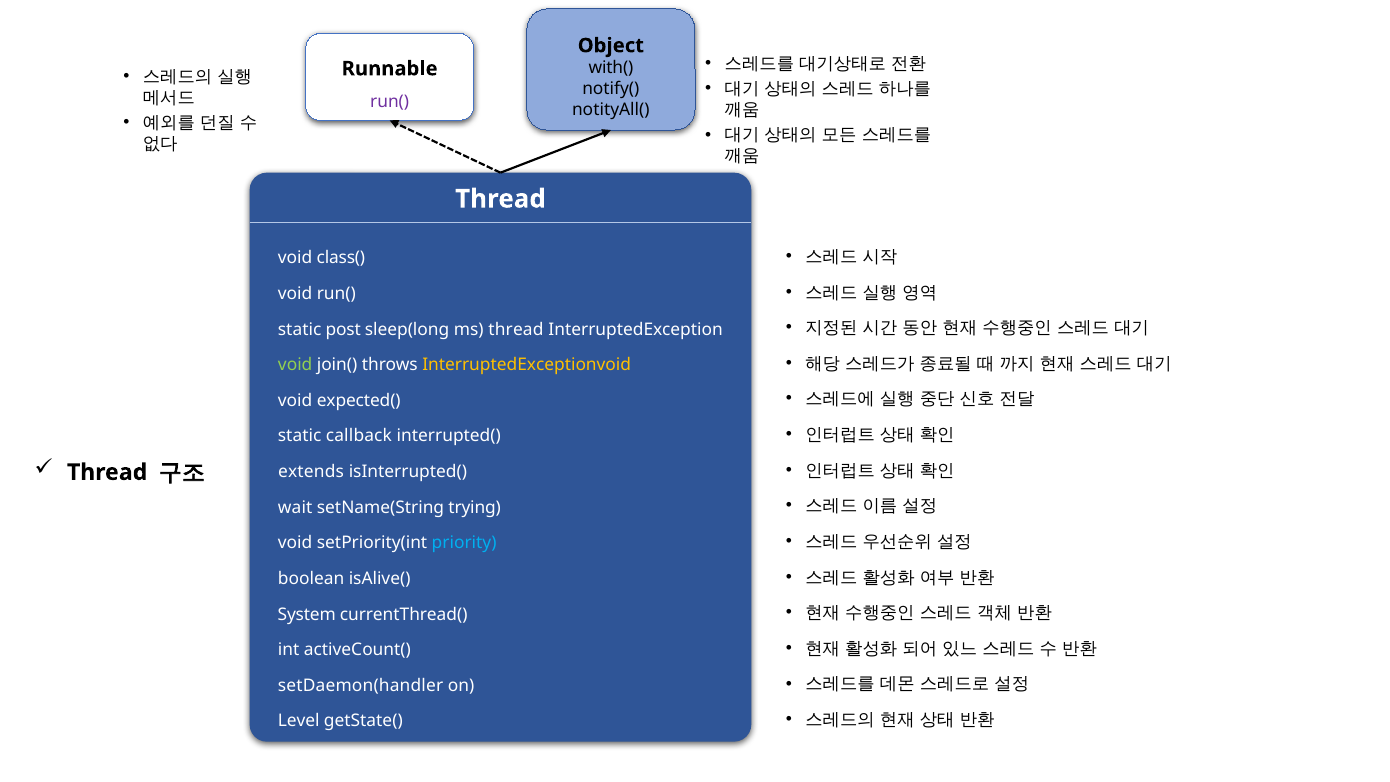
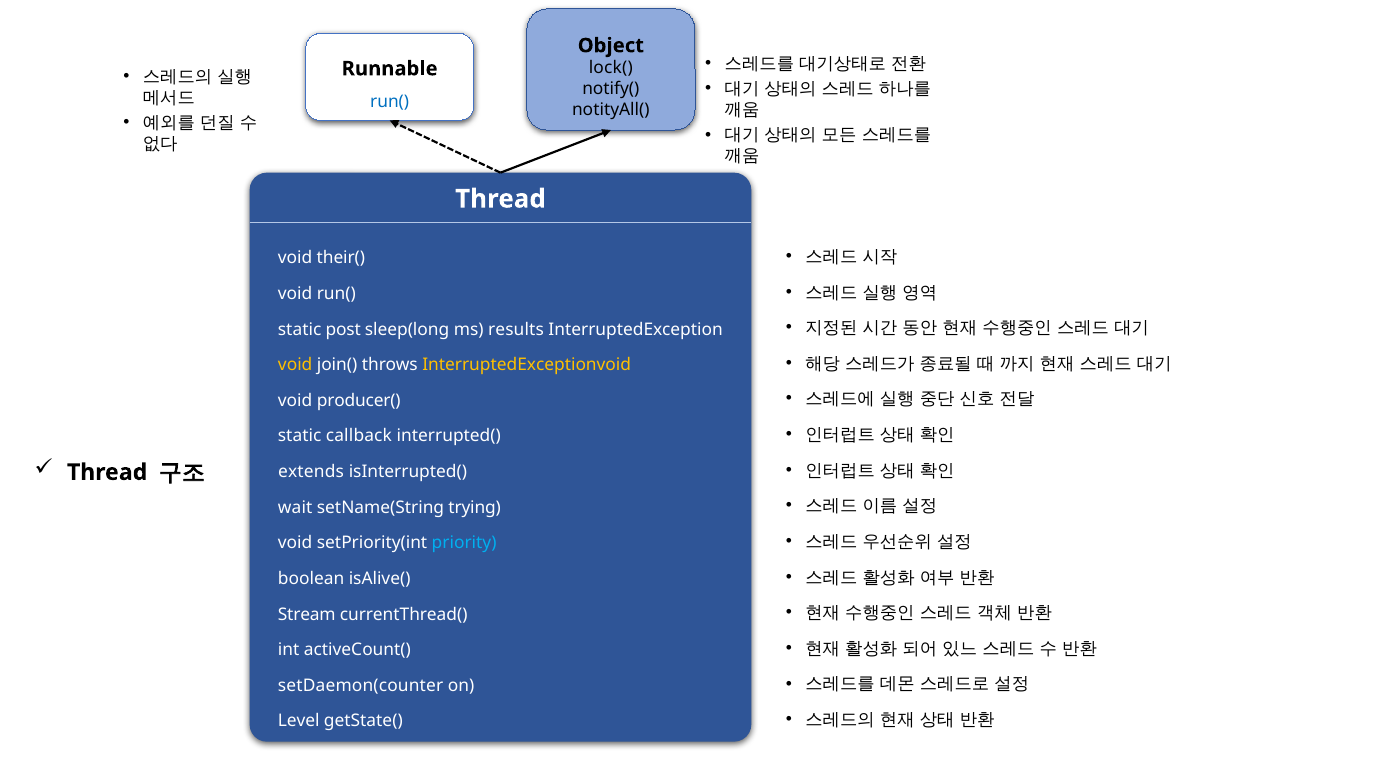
with(: with( -> lock( (611, 68)
run( colour: purple -> blue (390, 101)
class(: class( -> their( (341, 258)
ms thread: thread -> results (516, 329)
void colour: light green -> yellow (295, 365)
expected(: expected( -> producer( (359, 400)
System: System -> Stream (307, 614)
setDaemon(handler: setDaemon(handler -> setDaemon(counter (361, 685)
